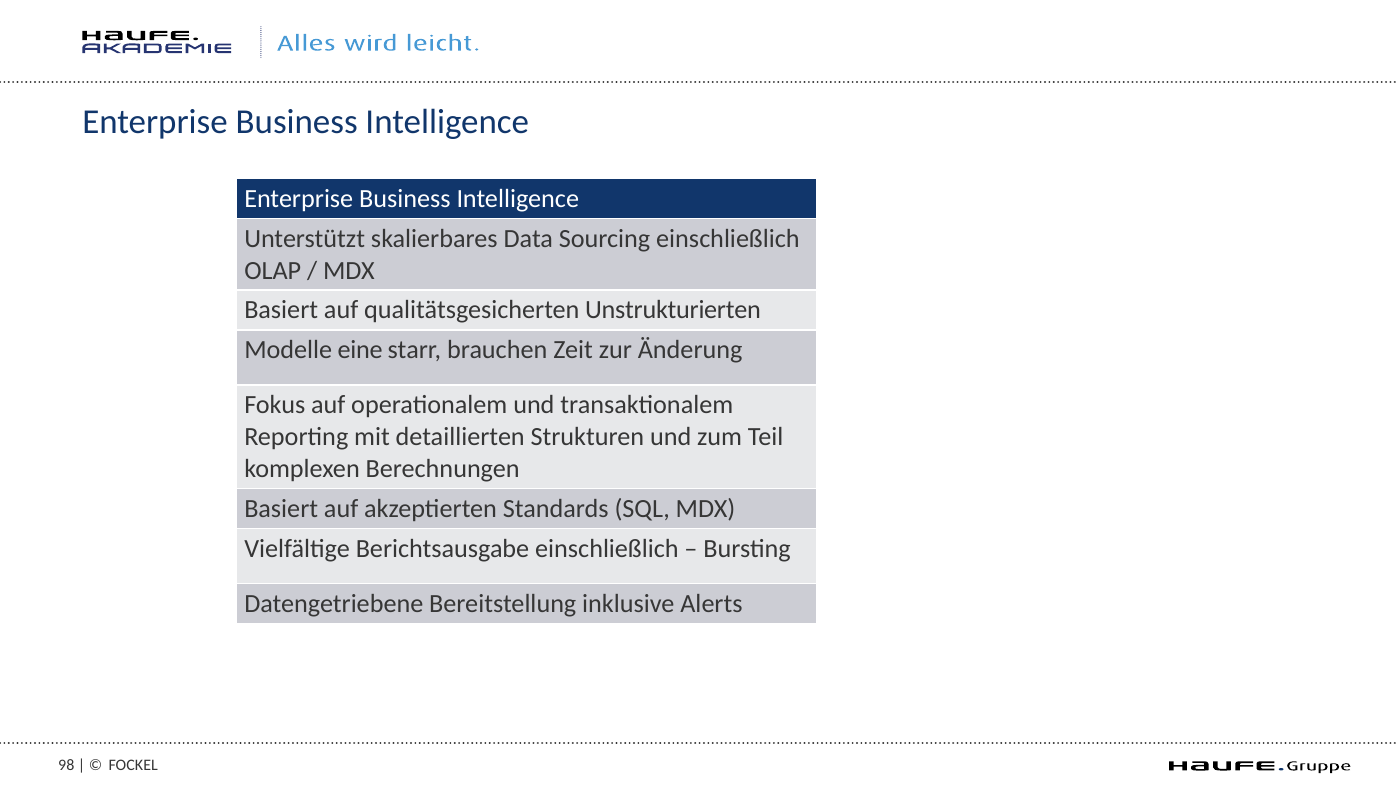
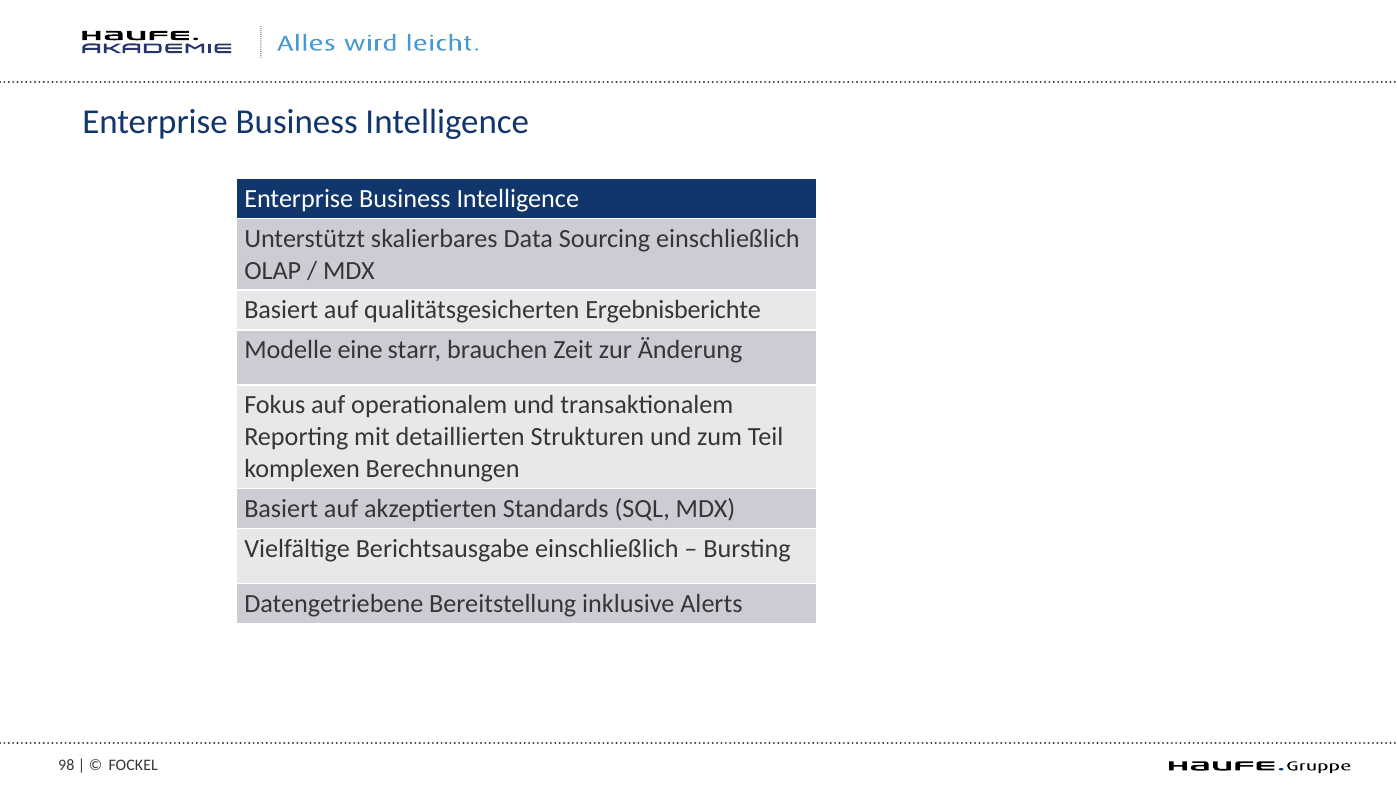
Unstrukturierten: Unstrukturierten -> Ergebnisberichte (673, 310)
